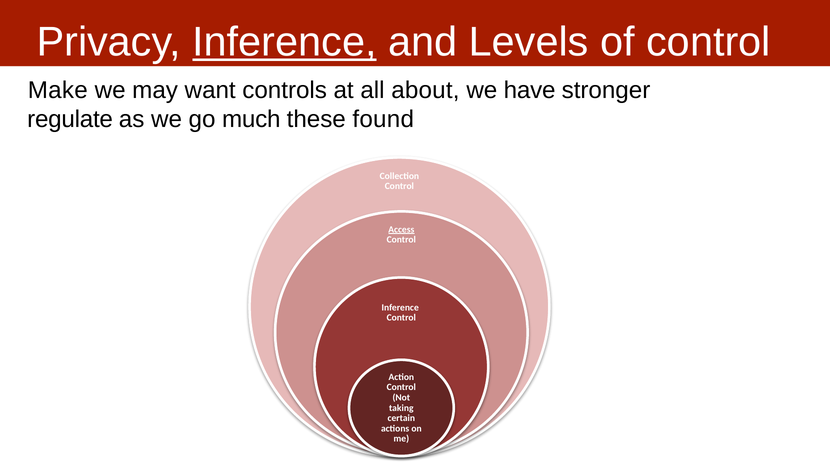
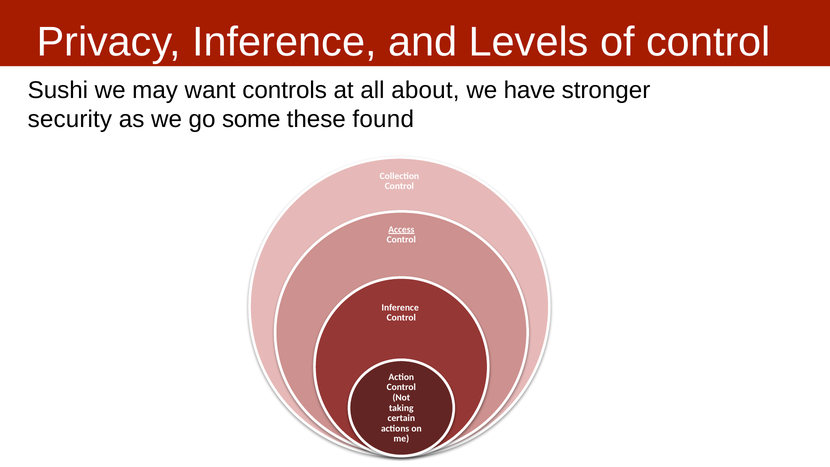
Inference underline: present -> none (285, 42)
Make: Make -> Sushi (58, 90)
regulate: regulate -> security (70, 119)
much: much -> some (251, 119)
